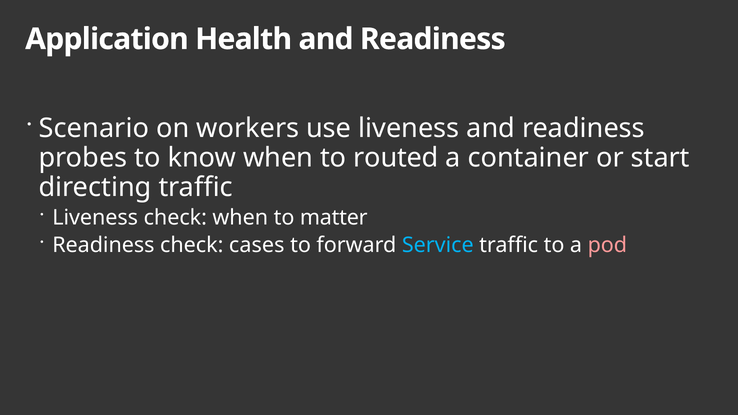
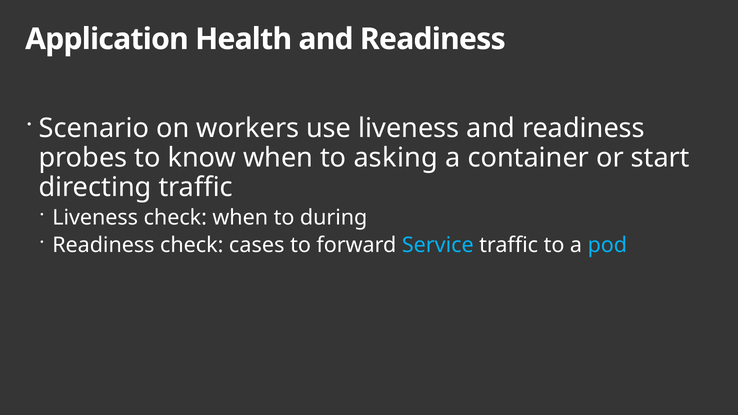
routed: routed -> asking (396, 158)
matter: matter -> during (334, 218)
pod colour: pink -> light blue (607, 245)
